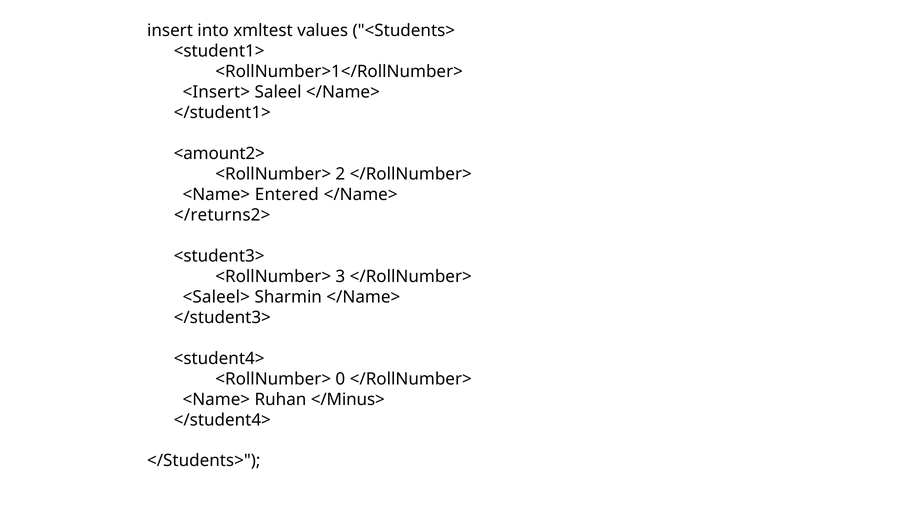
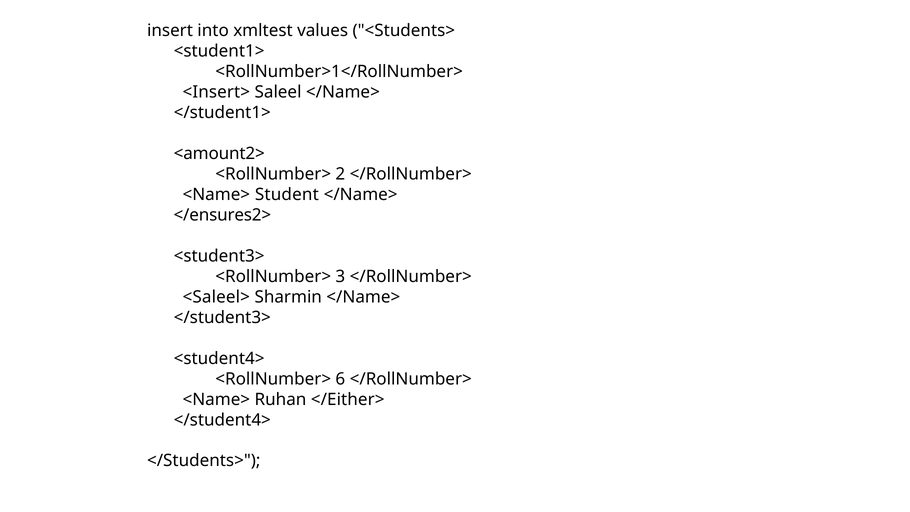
Entered: Entered -> Student (287, 195)
</returns2>: </returns2> -> </ensures2> (222, 215)
0: 0 -> 6 (340, 379)
</Minus>: </Minus> -> </Either> (348, 399)
